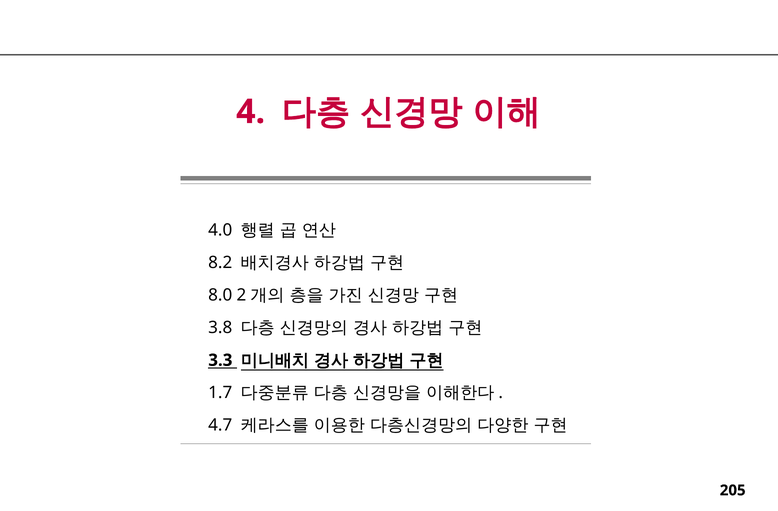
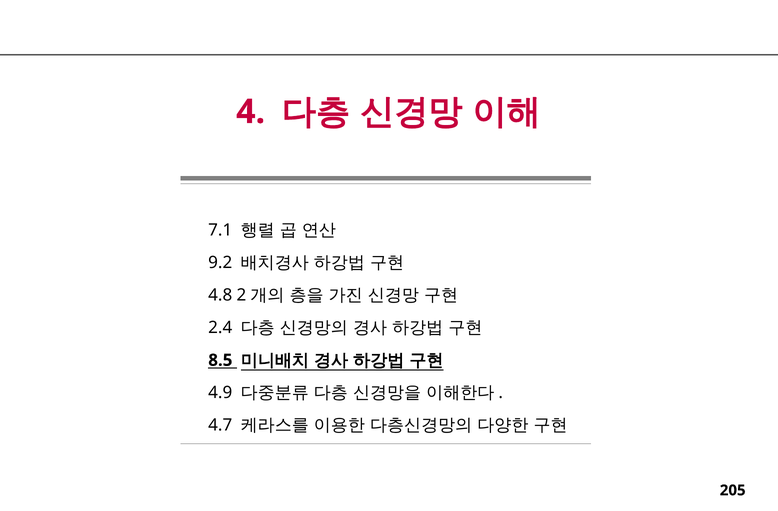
4.0: 4.0 -> 7.1 (220, 230)
8.2: 8.2 -> 9.2 (220, 263)
8.0: 8.0 -> 4.8 (220, 295)
3.8: 3.8 -> 2.4 (220, 328)
3.3: 3.3 -> 8.5 (220, 360)
1.7: 1.7 -> 4.9 (220, 393)
